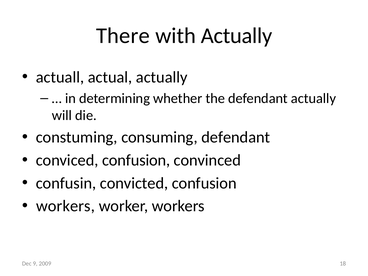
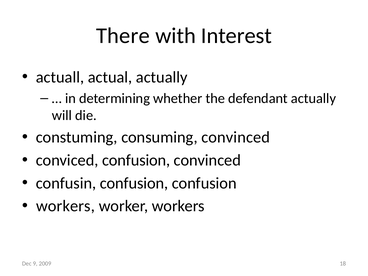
with Actually: Actually -> Interest (236, 36)
consuming defendant: defendant -> convinced (236, 137)
confusin convicted: convicted -> confusion (134, 183)
